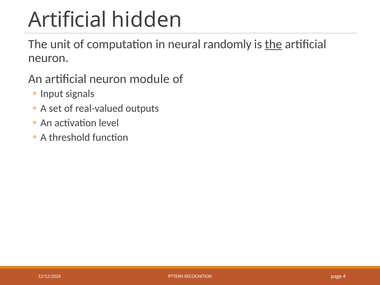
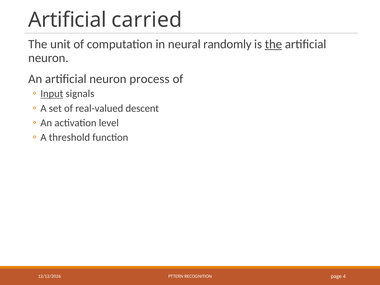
hidden: hidden -> carried (147, 20)
module: module -> process (149, 79)
Input underline: none -> present (52, 94)
outputs: outputs -> descent (142, 108)
